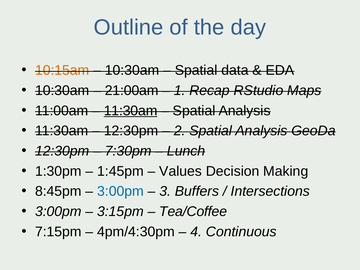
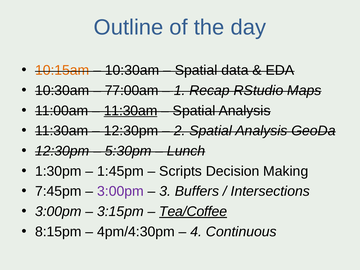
21:00am: 21:00am -> 77:00am (132, 90)
7:30pm: 7:30pm -> 5:30pm (128, 151)
Values: Values -> Scripts (181, 171)
8:45pm: 8:45pm -> 7:45pm (58, 191)
3:00pm colour: blue -> purple (120, 191)
Tea/Coffee underline: none -> present (193, 211)
7:15pm: 7:15pm -> 8:15pm (58, 232)
